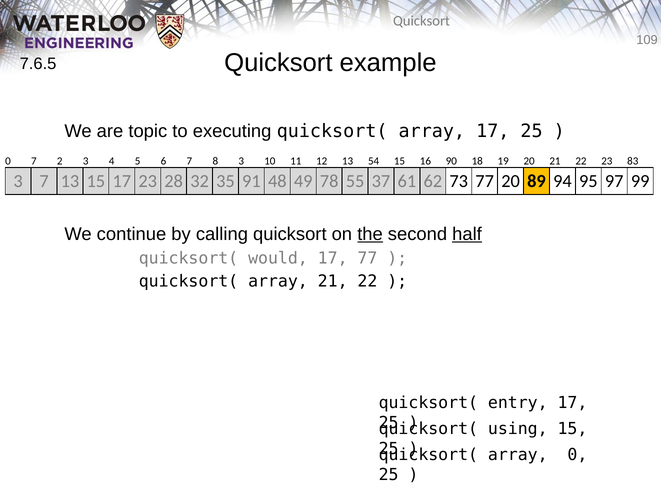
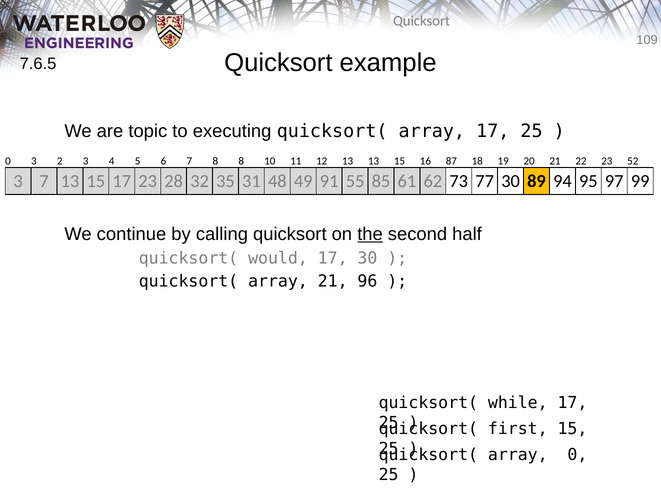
0 7: 7 -> 3 (34, 161)
8 3: 3 -> 8 (241, 161)
13 54: 54 -> 13 (374, 161)
90: 90 -> 87 (451, 161)
83: 83 -> 52 (633, 161)
91: 91 -> 31 (251, 181)
78: 78 -> 91 (329, 181)
37: 37 -> 85 (381, 181)
77 20: 20 -> 30 (511, 181)
half underline: present -> none (467, 234)
17 77: 77 -> 30 (367, 258)
array 21 22: 22 -> 96 (367, 281)
entry: entry -> while (518, 403)
using: using -> first (518, 429)
